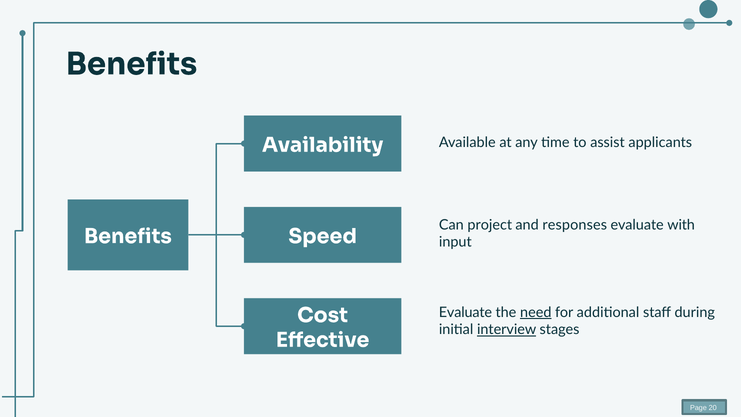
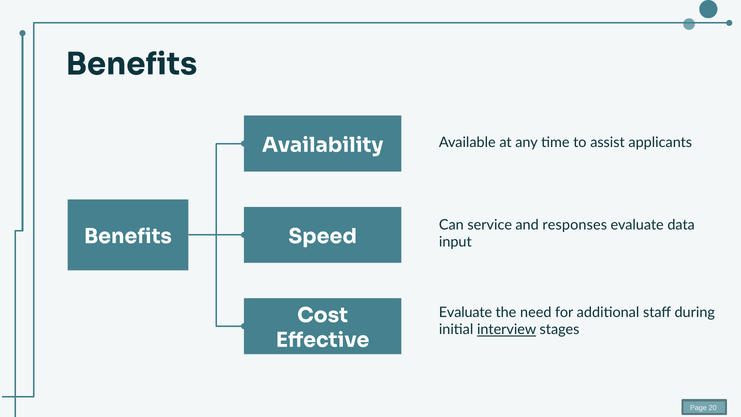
project: project -> service (490, 225)
with: with -> data (681, 225)
need underline: present -> none (536, 312)
